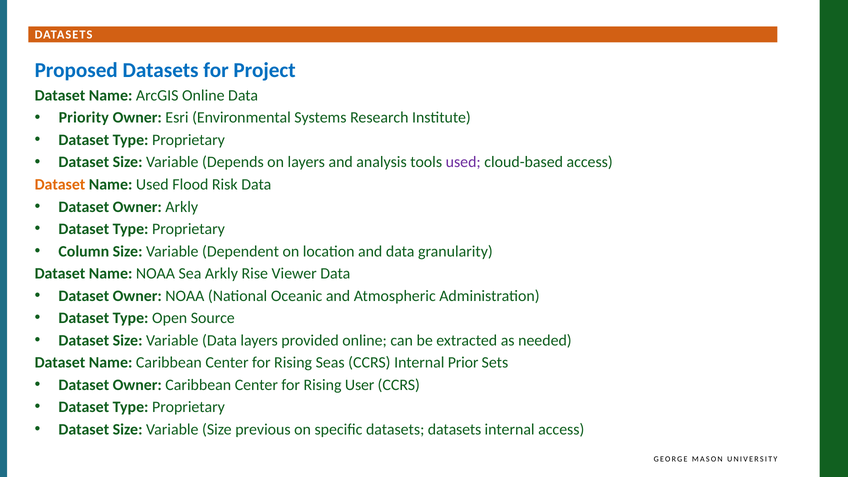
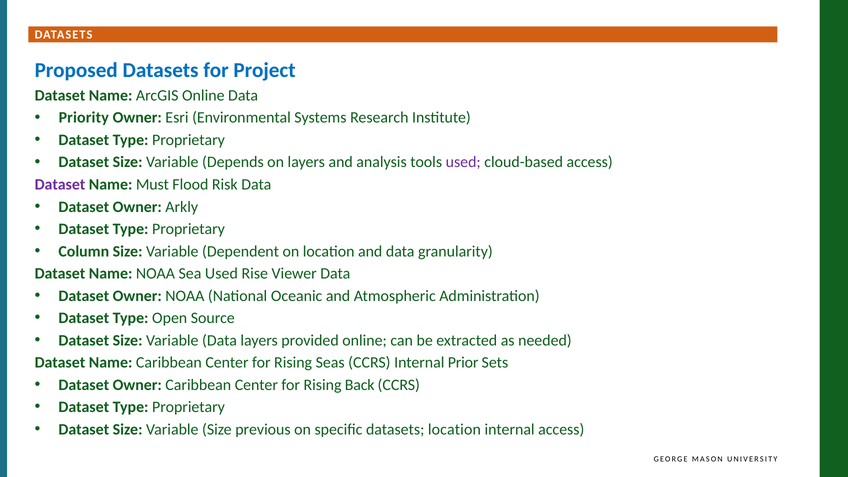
Dataset colour: orange -> purple (60, 184)
Name Used: Used -> Must (152, 184)
Sea Arkly: Arkly -> Used (221, 274)
User: User -> Back (360, 385)
datasets datasets: datasets -> location (454, 429)
